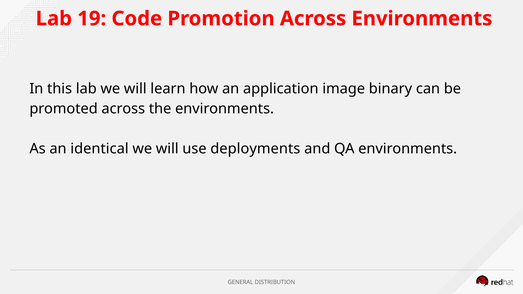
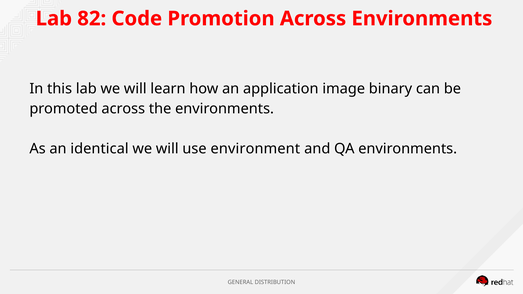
19: 19 -> 82 (92, 19)
deployments: deployments -> environment (255, 149)
